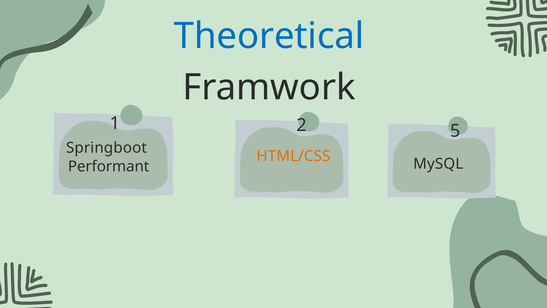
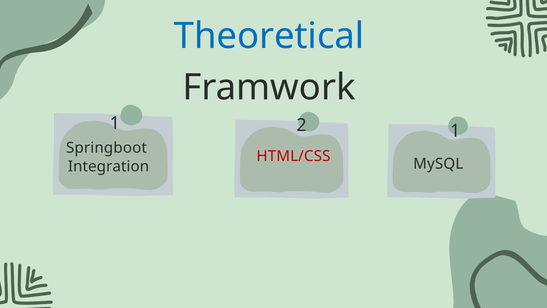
2 5: 5 -> 1 (455, 131)
HTML/CSS colour: orange -> red (293, 156)
Performant: Performant -> Integration (109, 166)
